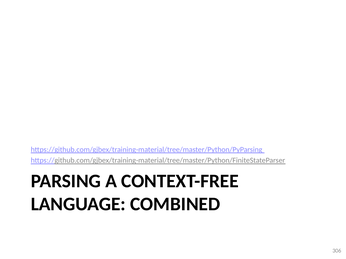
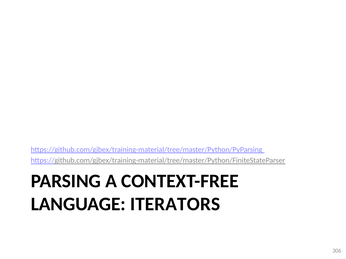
COMBINED: COMBINED -> ITERATORS (175, 204)
